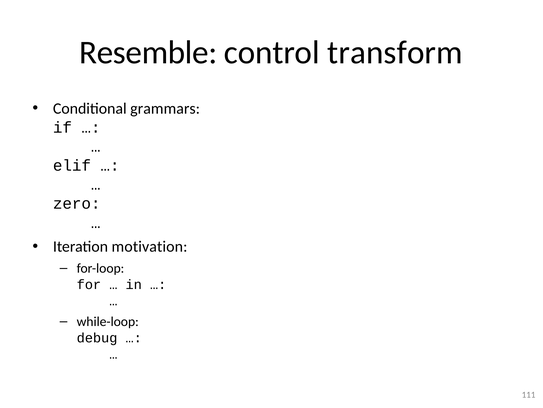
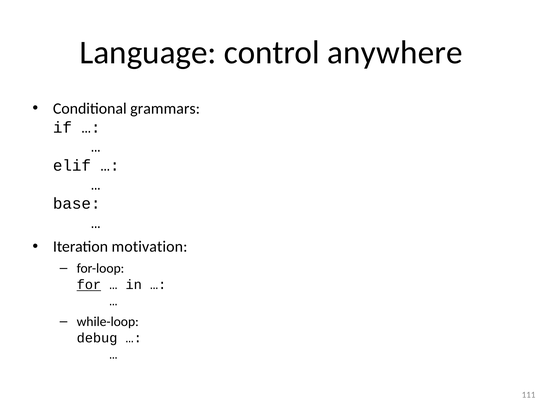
Resemble: Resemble -> Language (148, 53)
transform: transform -> anywhere (395, 53)
zero: zero -> base (77, 203)
for underline: none -> present (89, 284)
